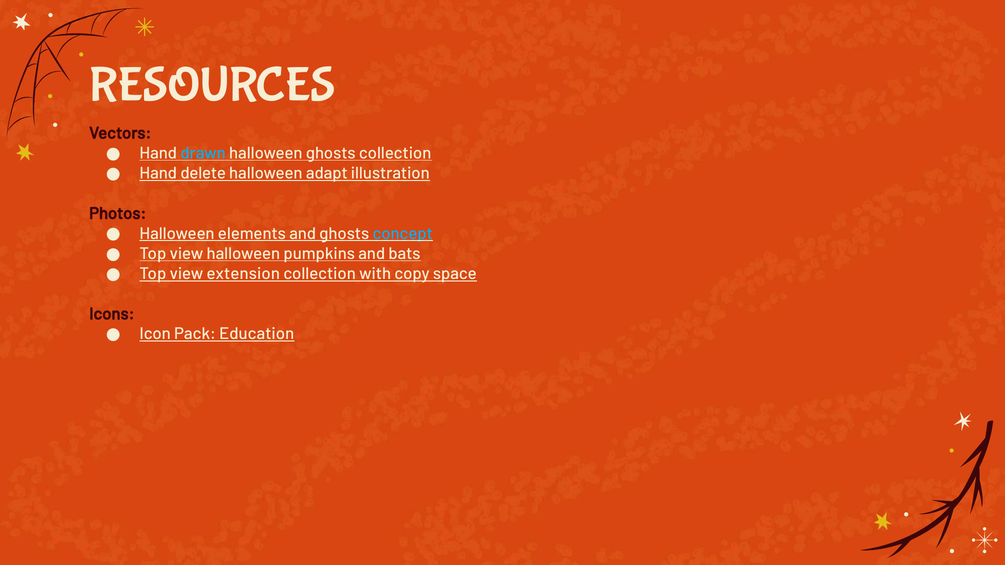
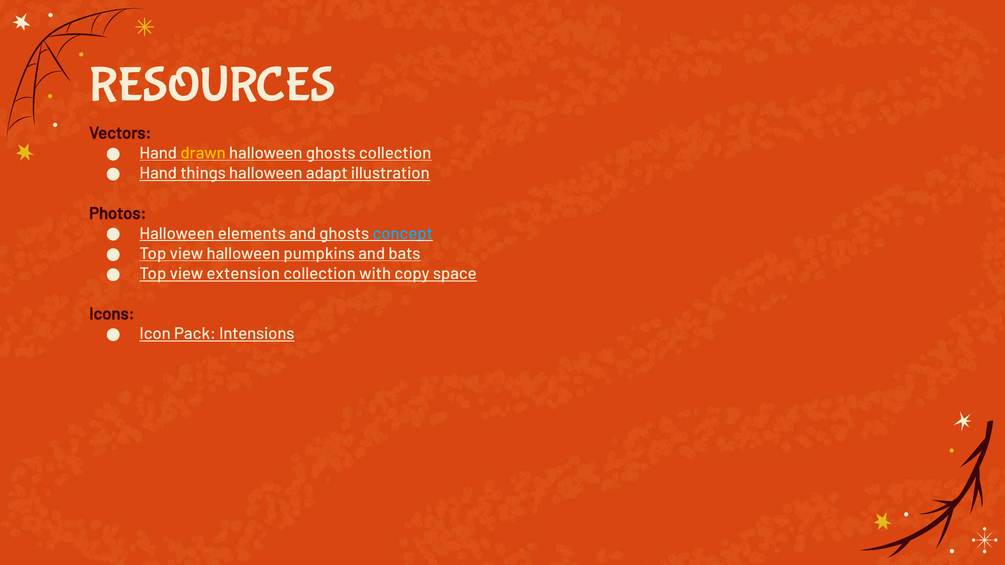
drawn colour: light blue -> yellow (203, 153)
delete: delete -> things (203, 173)
Education: Education -> Intensions (257, 334)
